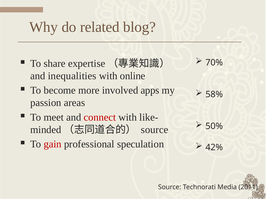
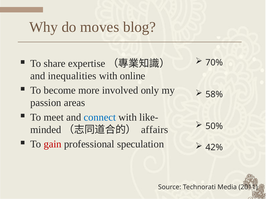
related: related -> moves (100, 27)
apps: apps -> only (150, 91)
connect colour: red -> blue (100, 118)
source: source -> affairs (155, 130)
